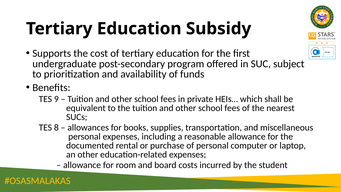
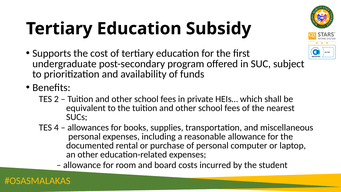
9: 9 -> 2 (56, 99)
8: 8 -> 4 (56, 127)
